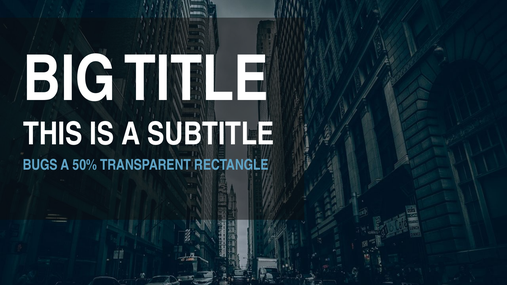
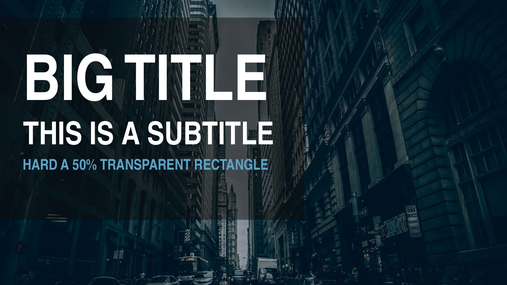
BUGS: BUGS -> HARD (40, 165)
